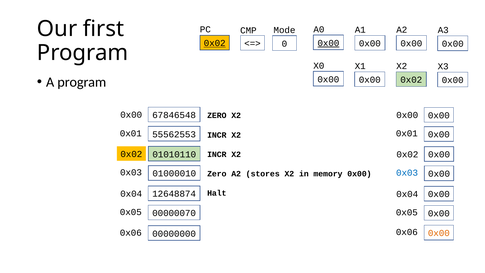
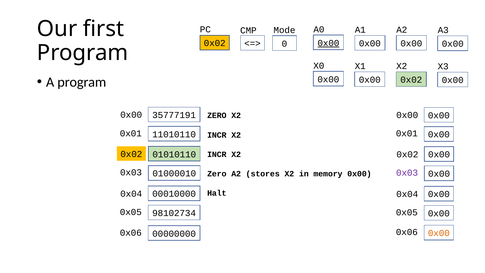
0x02 underline: present -> none (215, 43)
67846548: 67846548 -> 35777191 (174, 115)
55562553: 55562553 -> 11010110 (174, 134)
0x03 colour: blue -> purple (407, 173)
12648874: 12648874 -> 00010000 (174, 194)
00000070: 00000070 -> 98102734 (174, 213)
